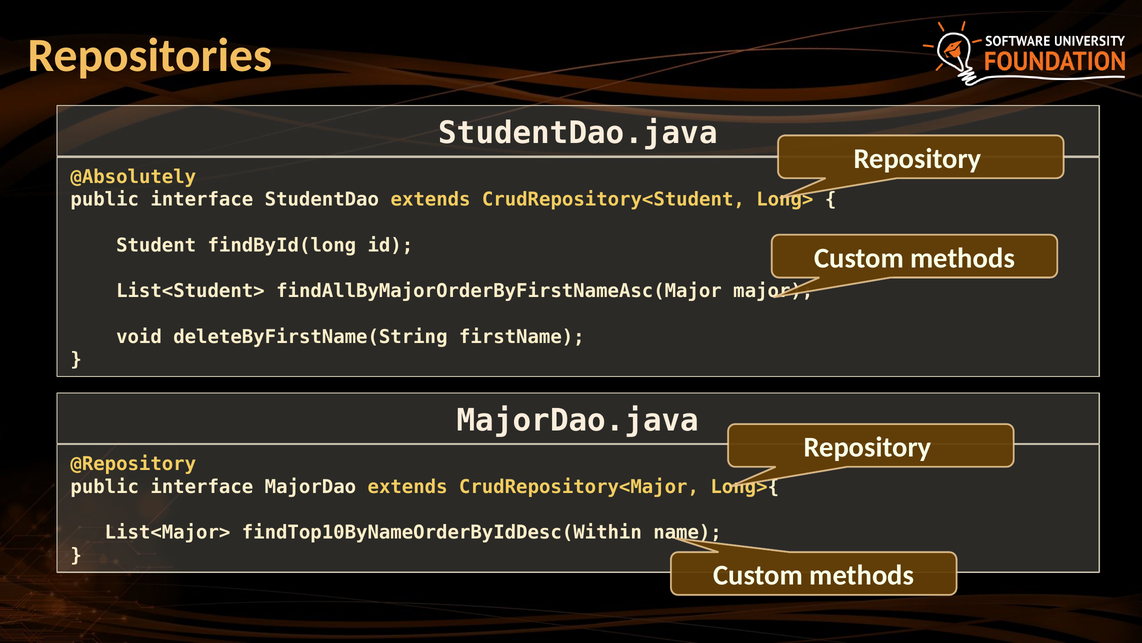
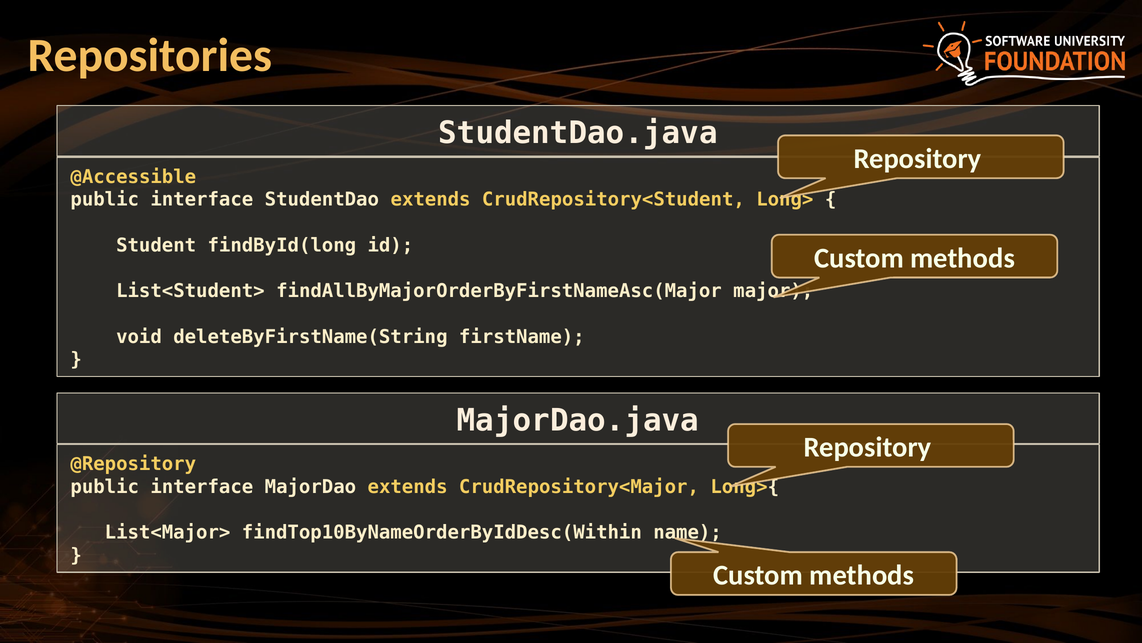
@Absolutely: @Absolutely -> @Accessible (133, 177)
